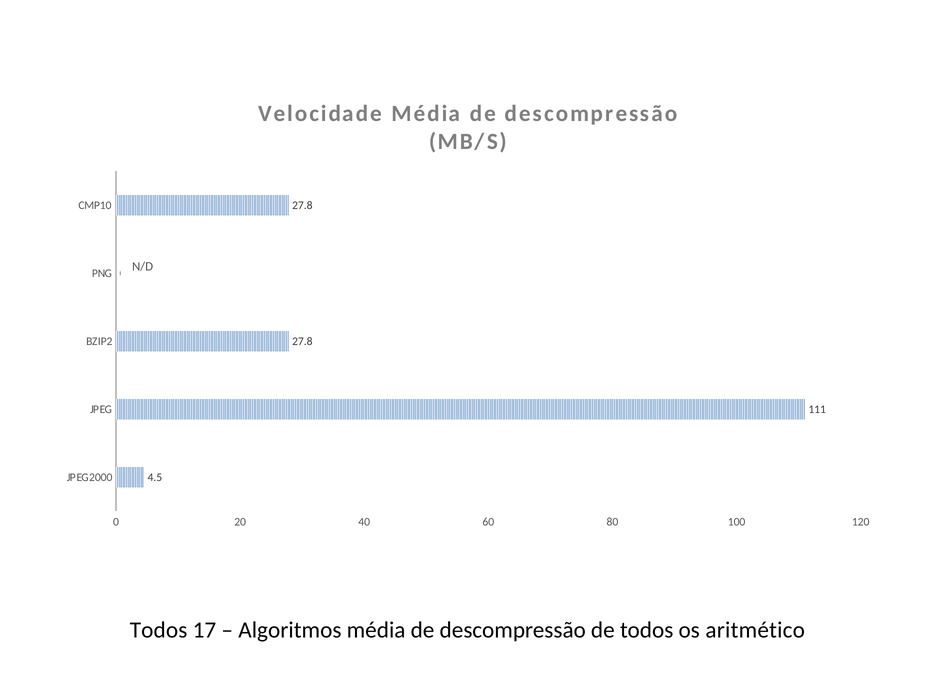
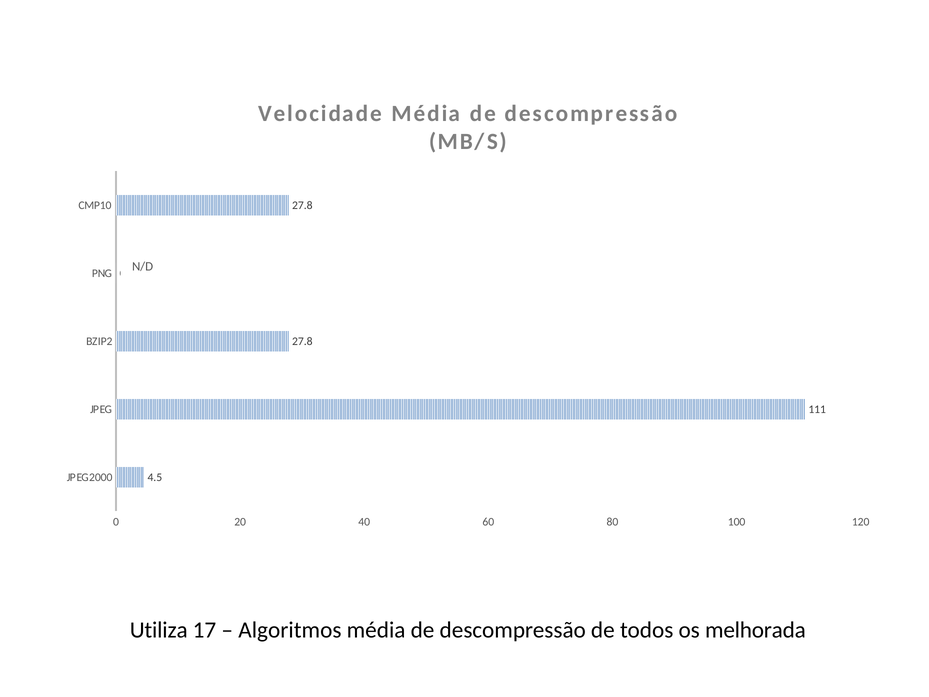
Todos: Todos -> Utiliza (159, 630)
aritmético: aritmético -> melhorada (755, 630)
